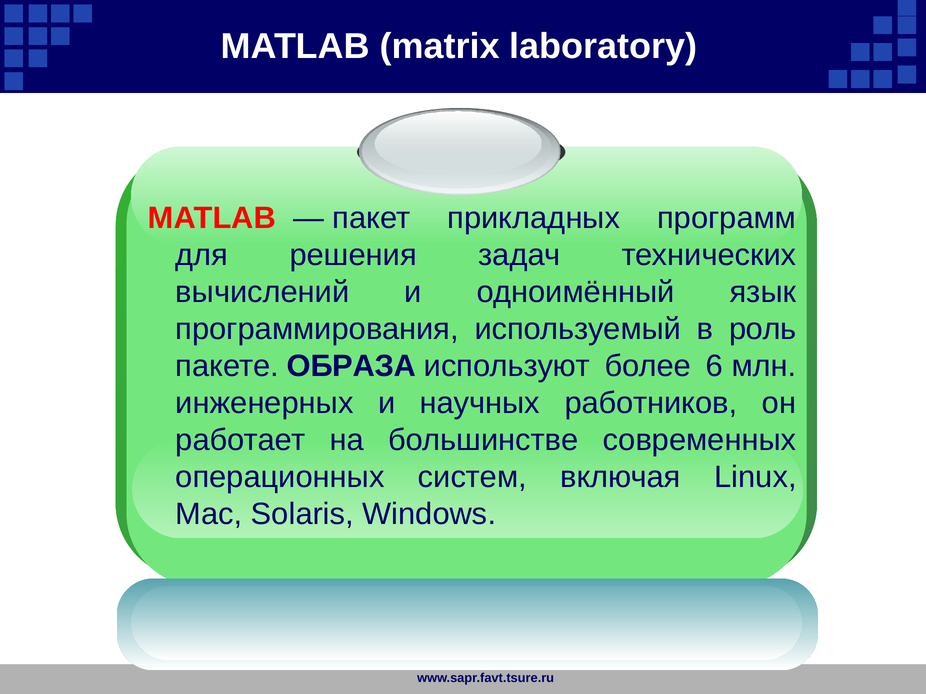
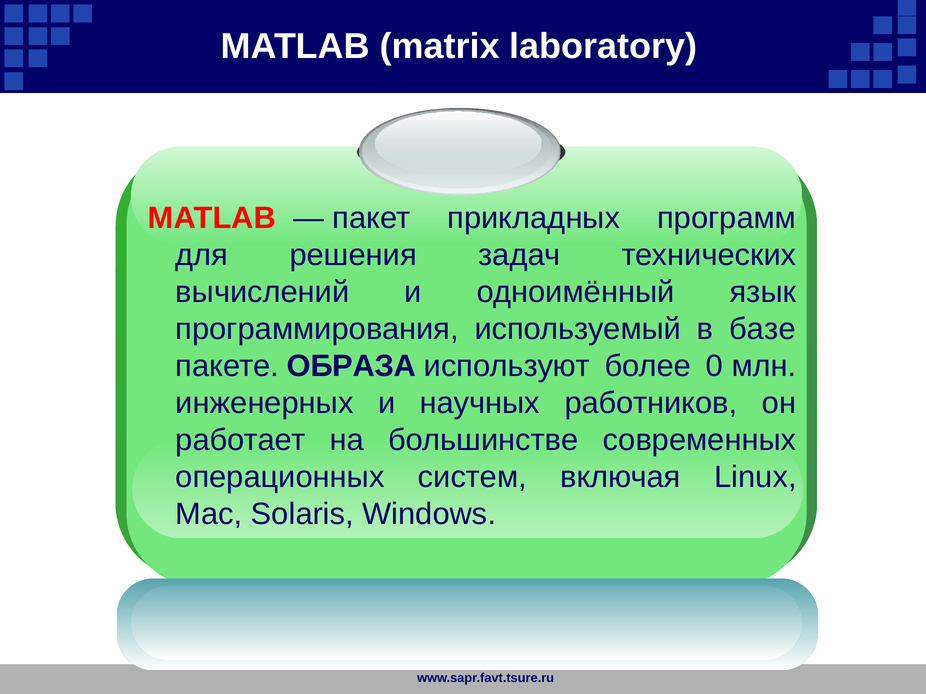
роль: роль -> базе (762, 329)
6: 6 -> 0 (714, 366)
